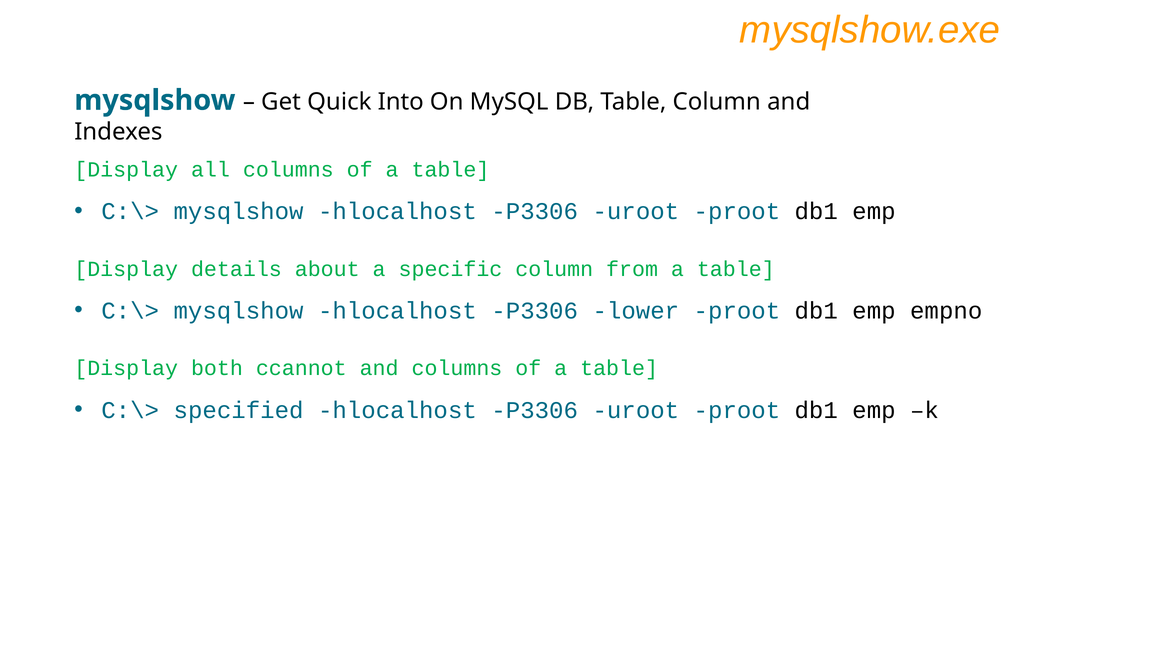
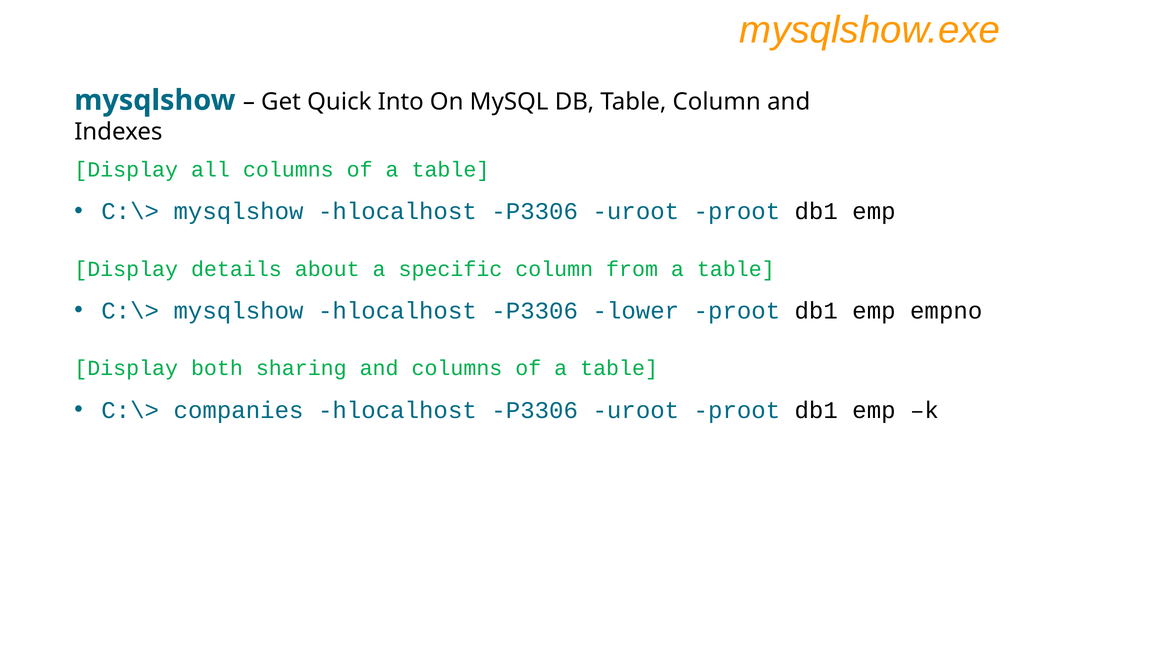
ccannot: ccannot -> sharing (301, 369)
specified: specified -> companies (239, 411)
